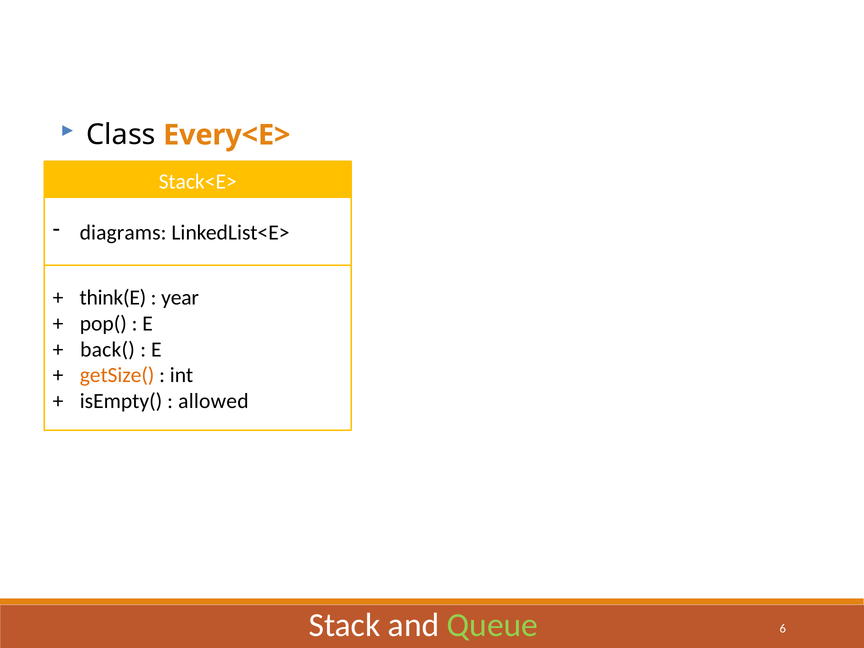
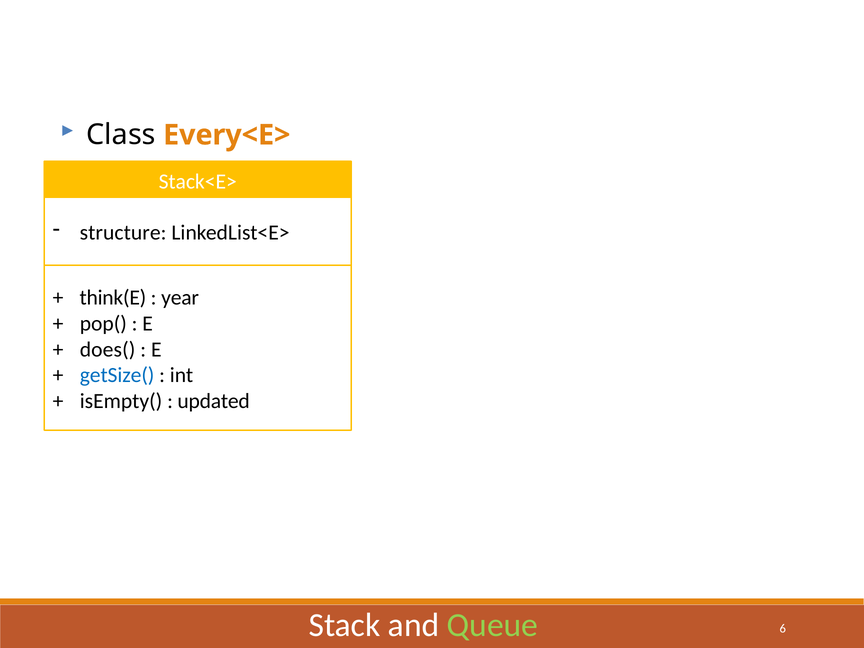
diagrams: diagrams -> structure (123, 233)
back(: back( -> does( (108, 349)
getSize( colour: orange -> blue (117, 375)
allowed: allowed -> updated (214, 401)
